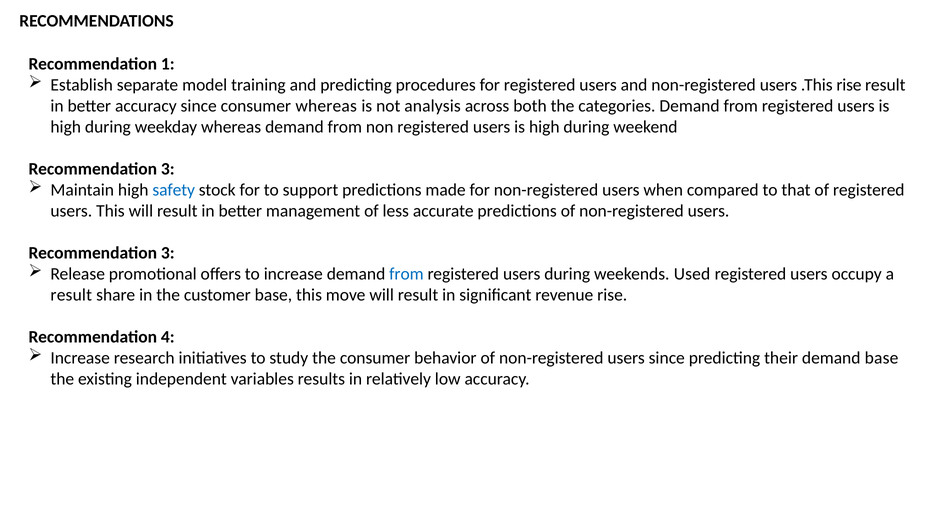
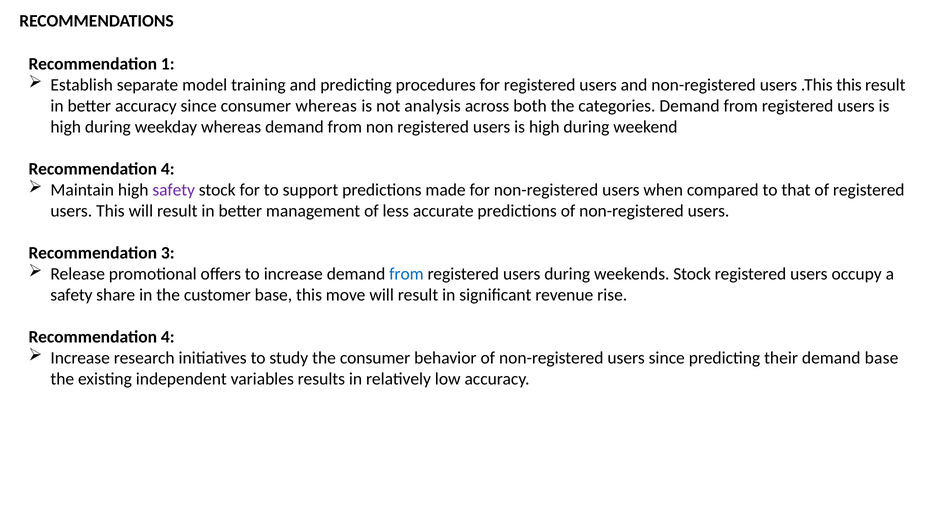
.This rise: rise -> this (849, 85)
3: 3 -> 4 (168, 169)
safety colour: blue -> purple (174, 190)
weekends Used: Used -> Stock (692, 274)
result: result -> safety (71, 295)
